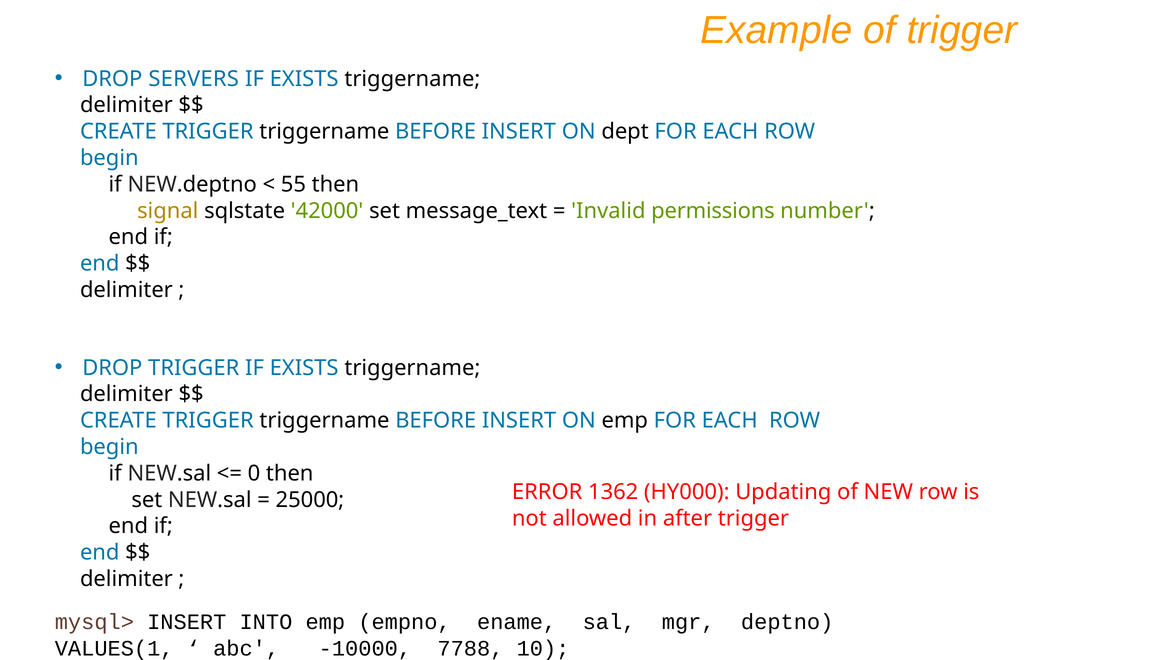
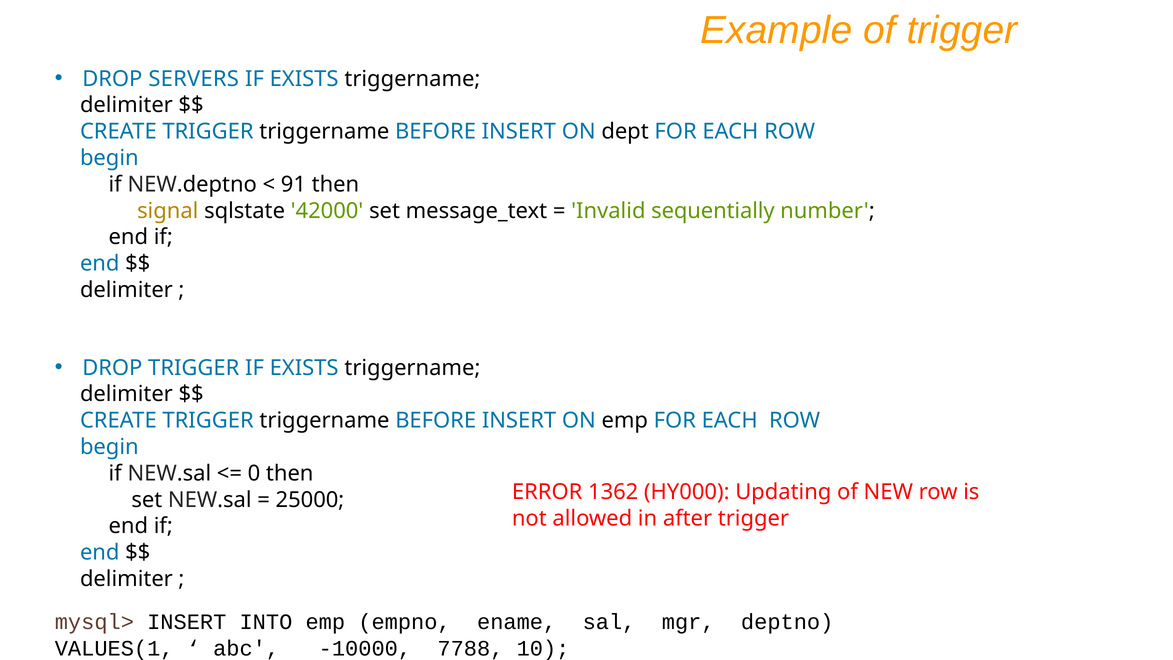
55: 55 -> 91 (293, 184)
permissions: permissions -> sequentially (713, 211)
